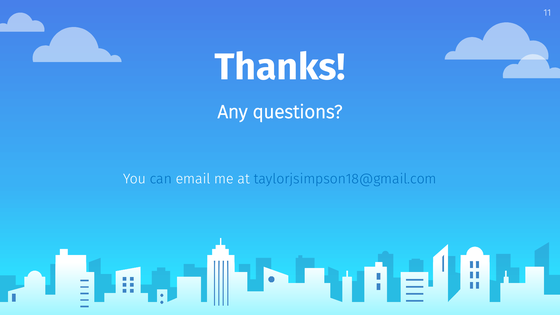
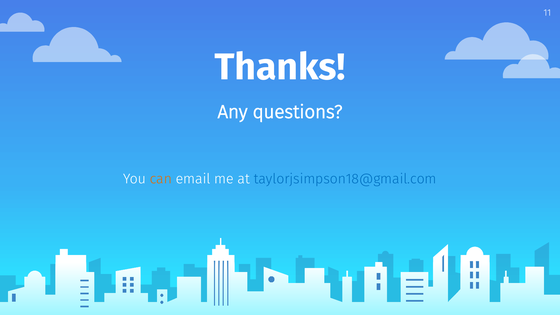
can colour: blue -> orange (161, 179)
